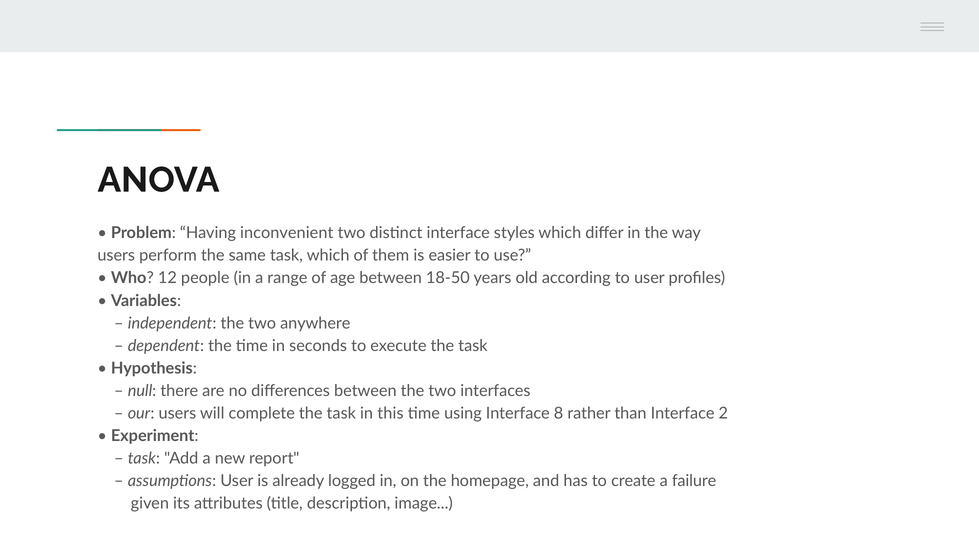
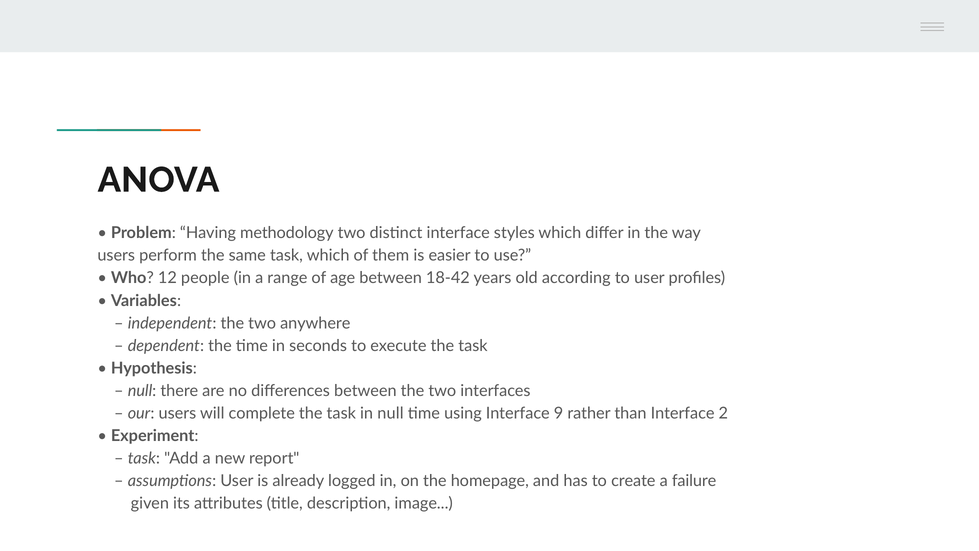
inconvenient: inconvenient -> methodology (287, 233)
18-50: 18-50 -> 18-42 (448, 278)
in this: this -> null (390, 413)
8: 8 -> 9 (559, 413)
